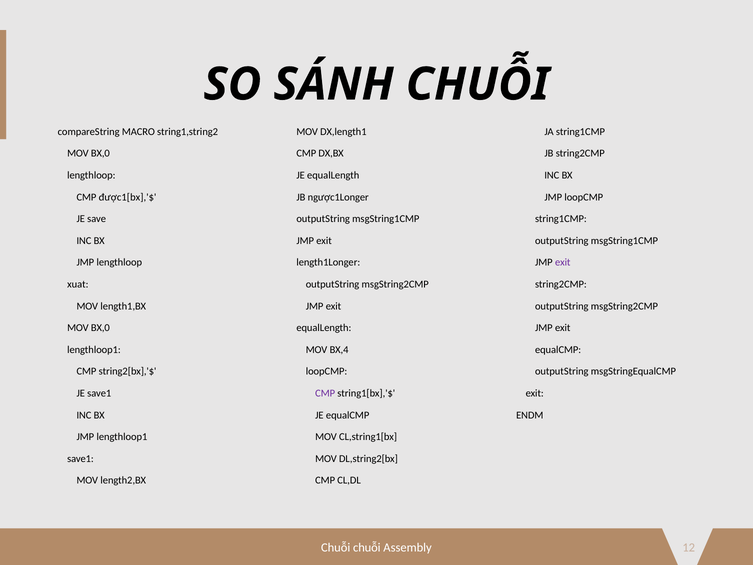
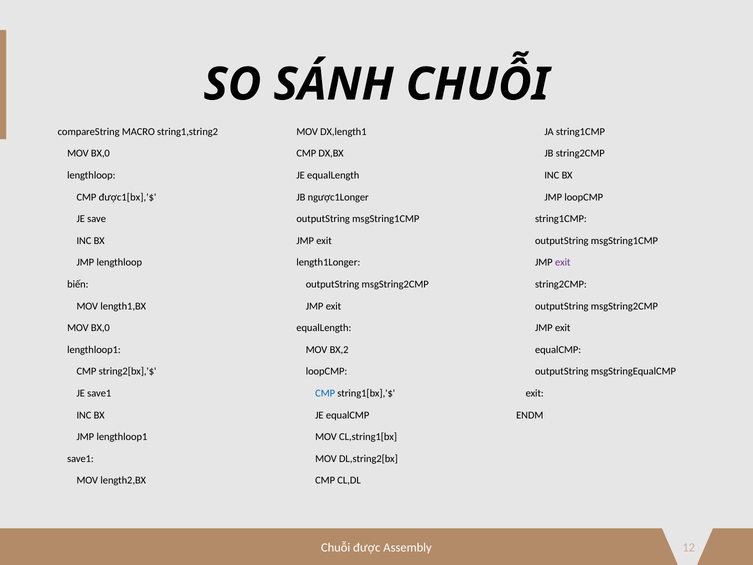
xuat: xuat -> biến (78, 284)
BX,4: BX,4 -> BX,2 (339, 350)
CMP colour: purple -> blue (325, 393)
Chuỗi chuỗi: chuỗi -> được (367, 547)
